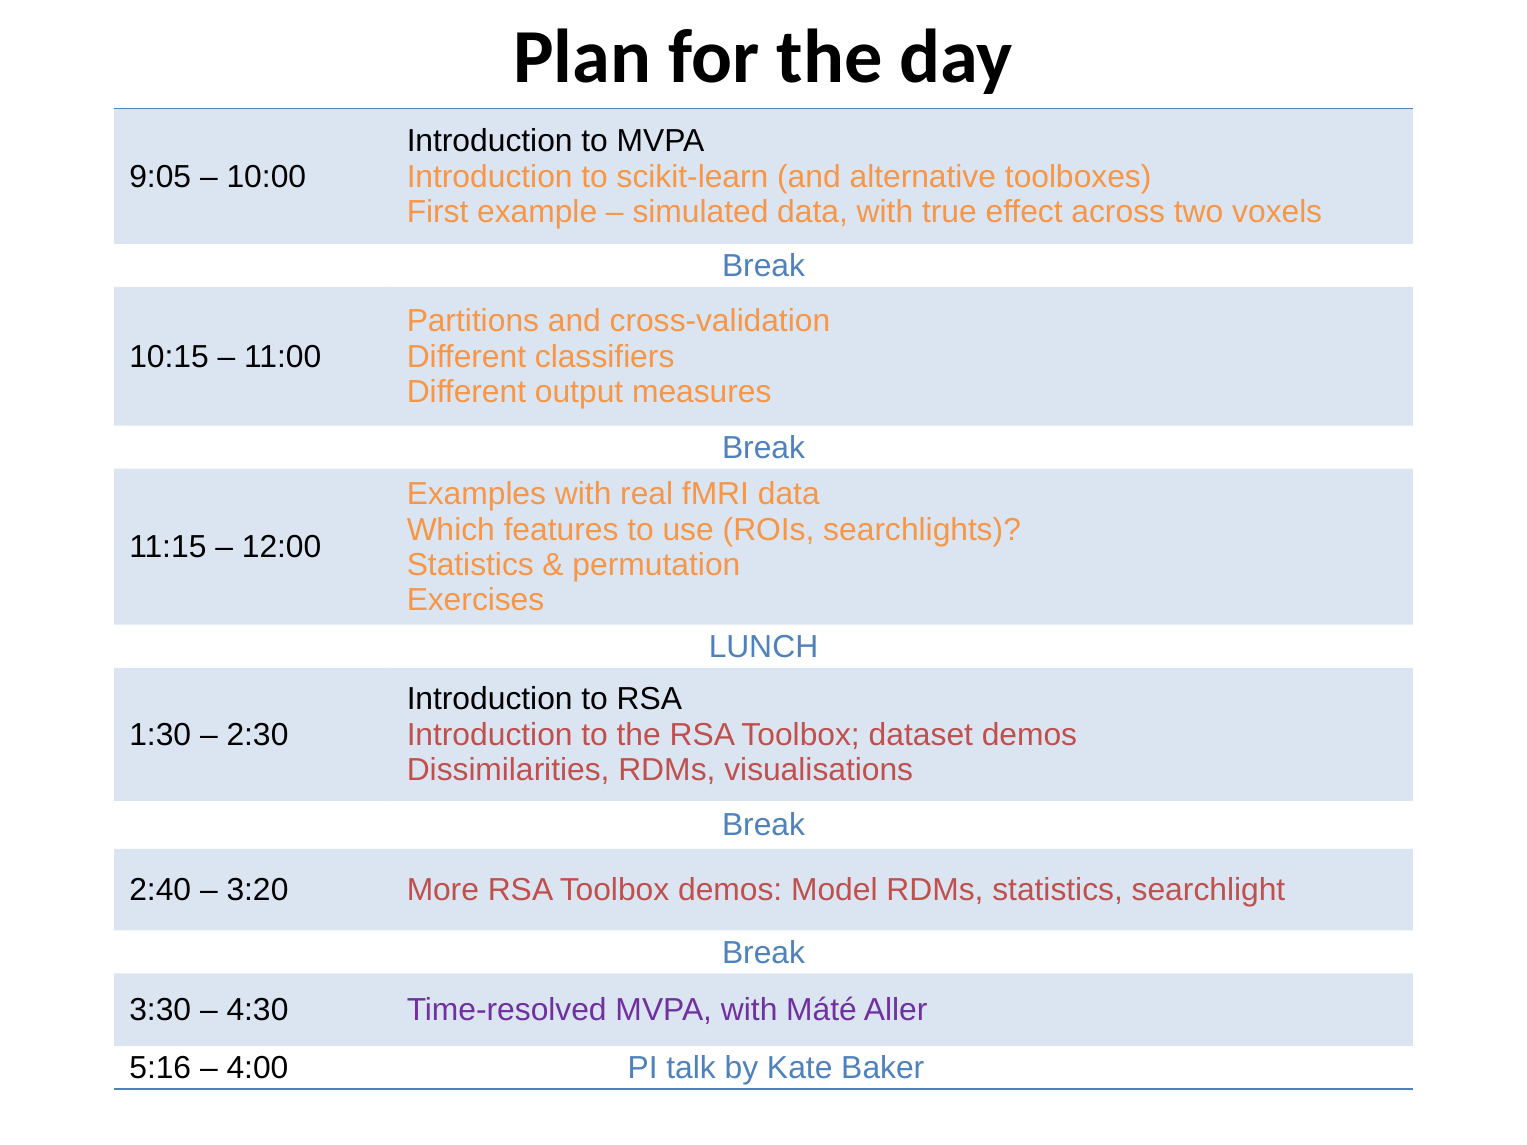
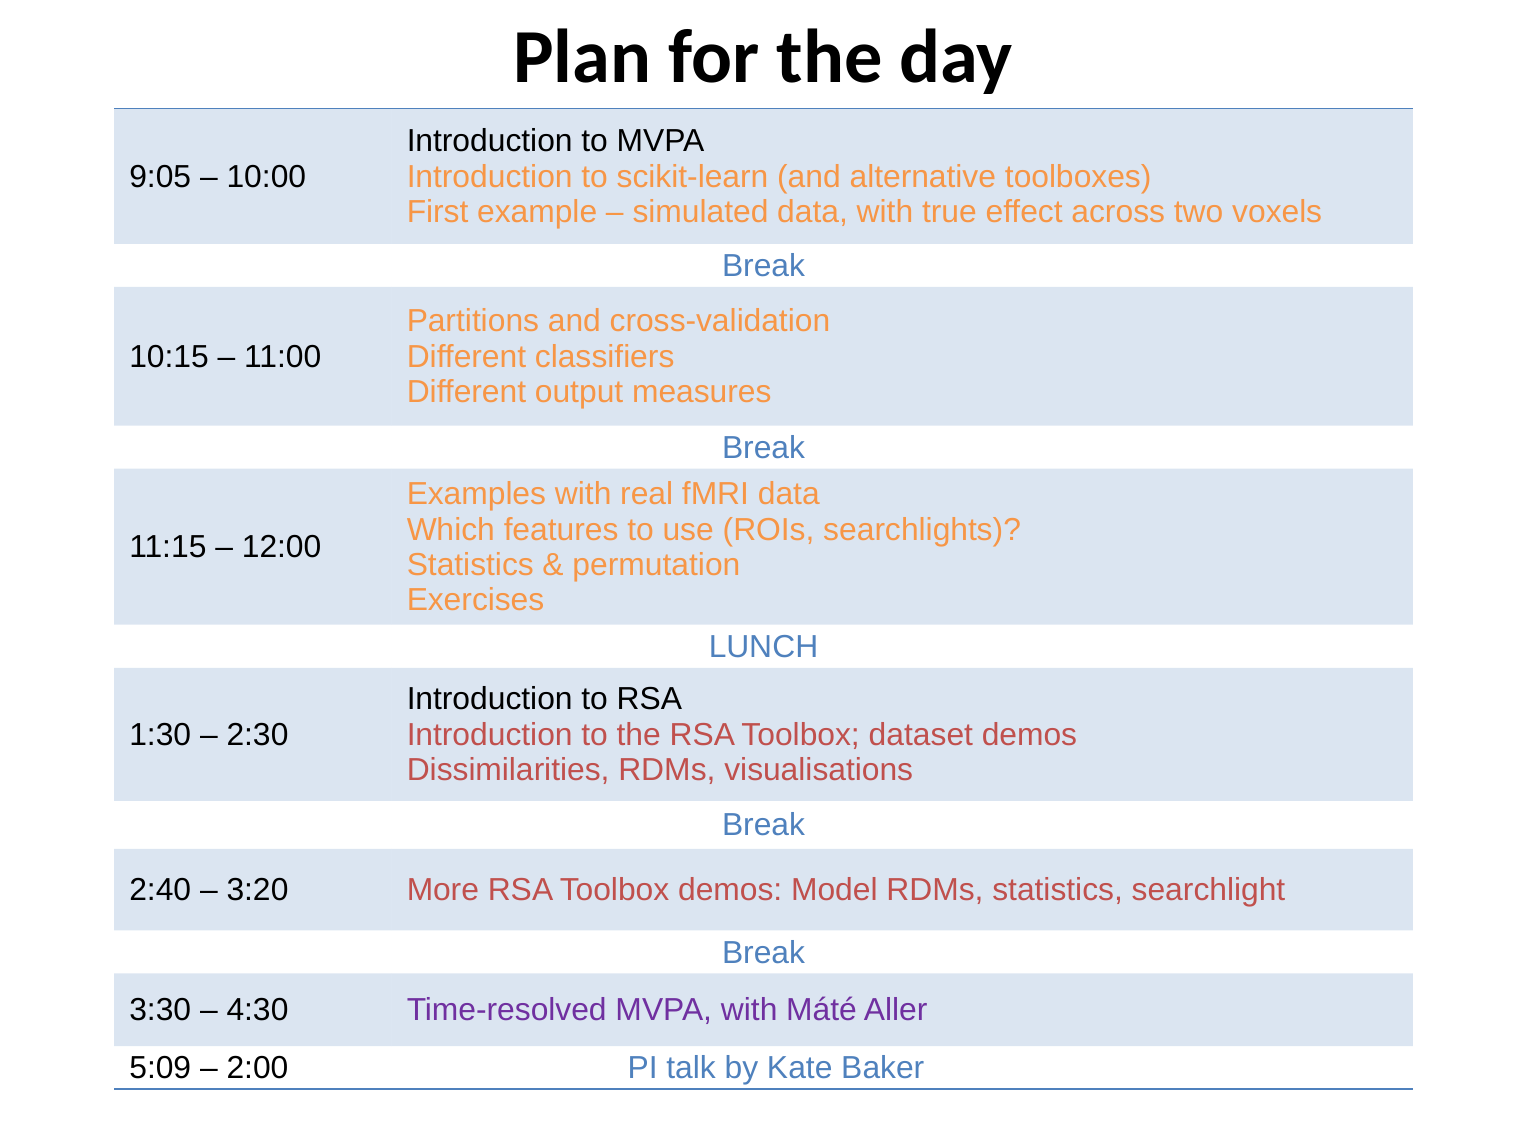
5:16: 5:16 -> 5:09 (160, 1069)
4:00: 4:00 -> 2:00 (257, 1069)
